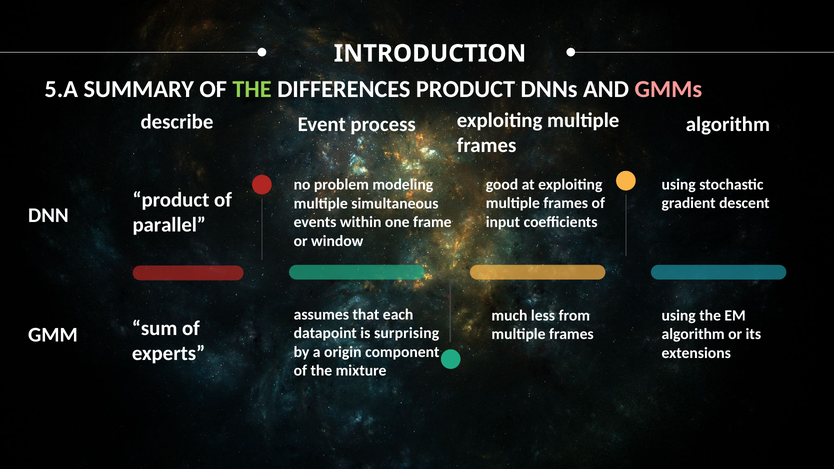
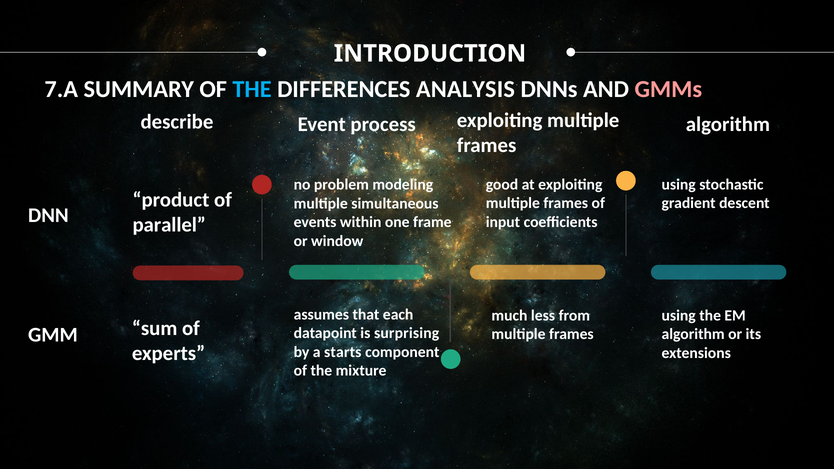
5.A: 5.A -> 7.A (61, 89)
THE colour: light green -> light blue (252, 89)
DIFFERENCES PRODUCT: PRODUCT -> ANALYSIS (465, 89)
origin: origin -> starts (343, 352)
